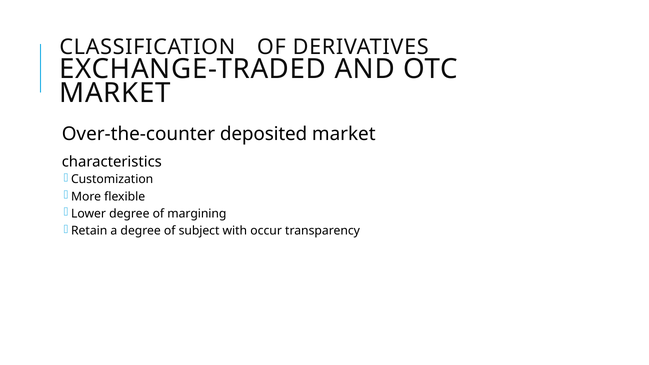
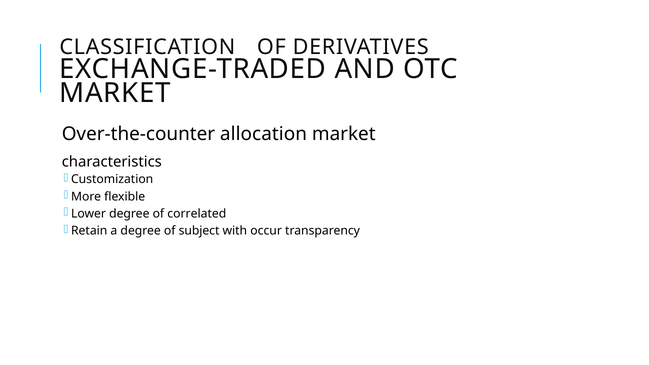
deposited: deposited -> allocation (264, 134)
margining: margining -> correlated (197, 214)
